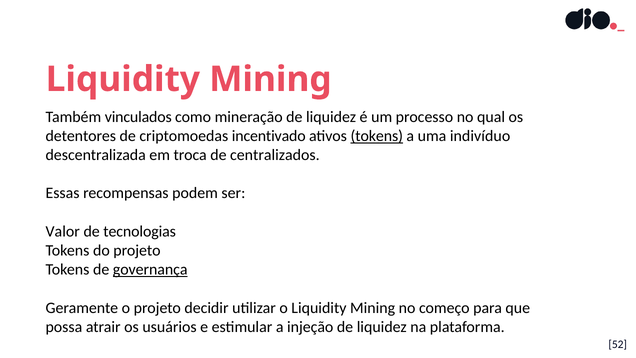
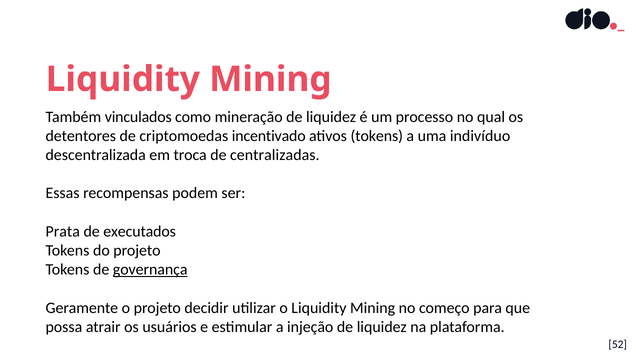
tokens underline: present -> none (377, 136)
centralizados: centralizados -> centralizadas (275, 155)
Valor: Valor -> Prata (63, 231)
tecnologias: tecnologias -> executados (140, 231)
